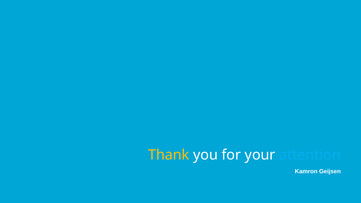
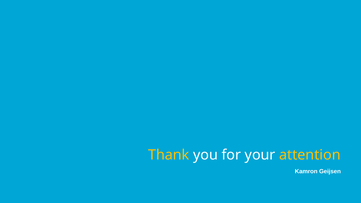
attention colour: light blue -> yellow (310, 155)
